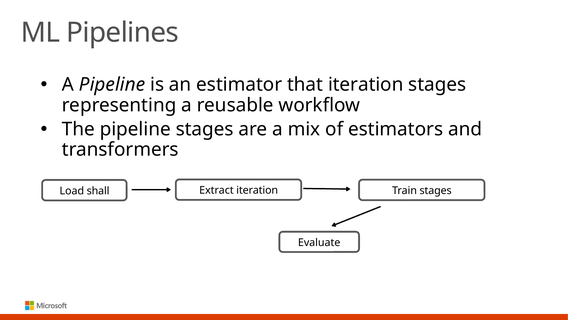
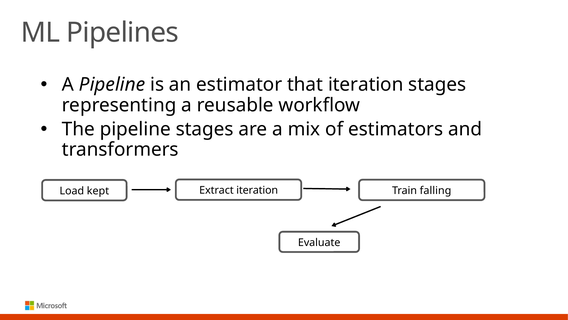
Train stages: stages -> falling (436, 190)
shall: shall -> kept (98, 191)
